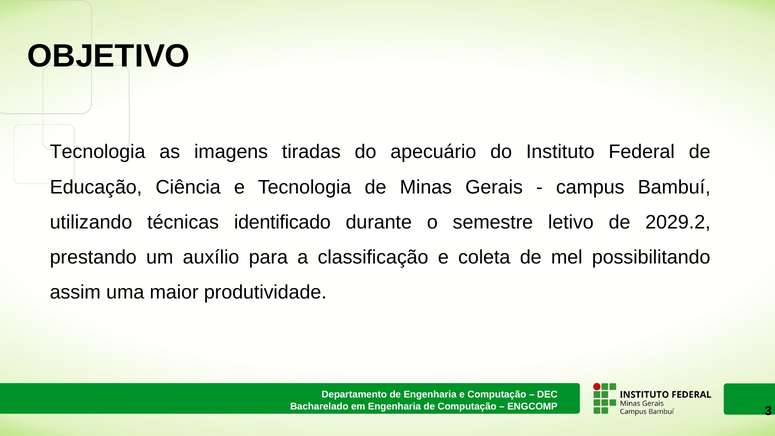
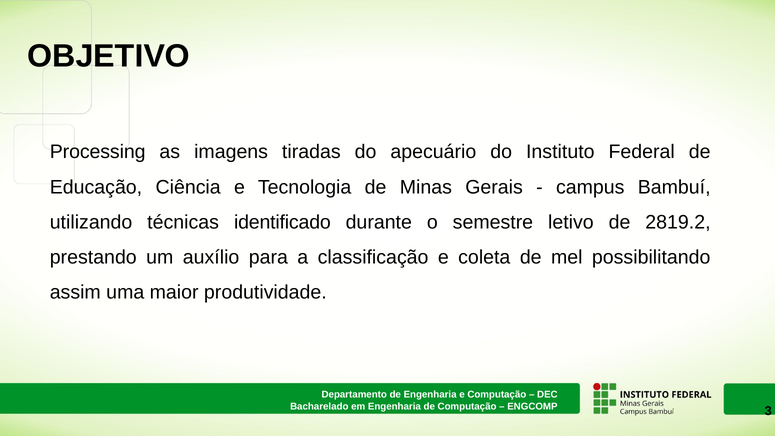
Tecnologia: Tecnologia -> Processing (98, 152)
2029.2: 2029.2 -> 2819.2 (678, 222)
